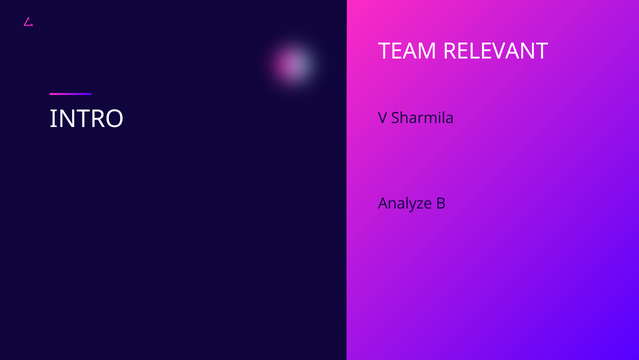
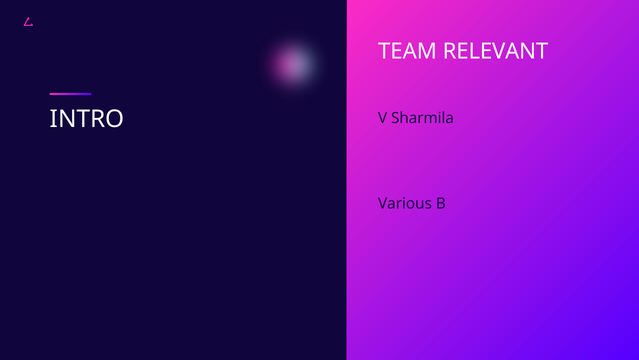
Analyze: Analyze -> Various (405, 203)
